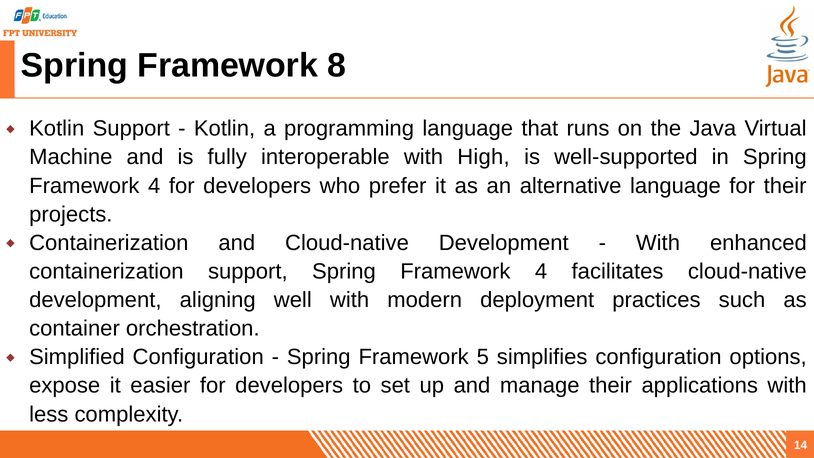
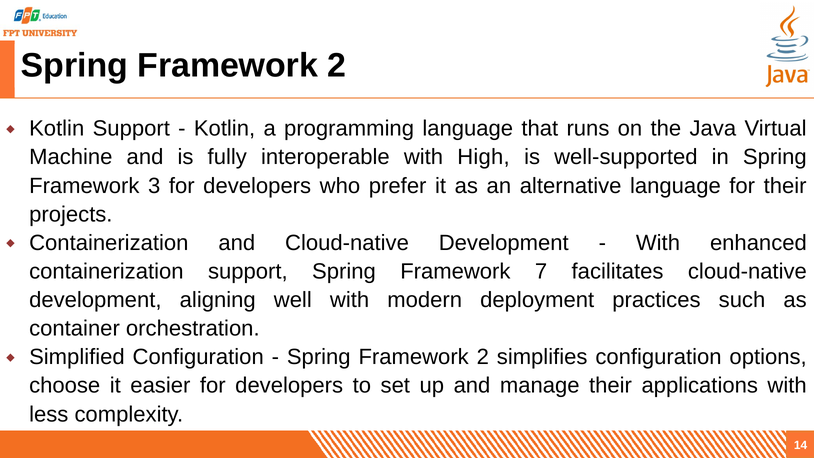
8: 8 -> 2 (337, 65)
4: 4 -> 3 (154, 186)
support Spring Framework 4: 4 -> 7 (541, 271)
5: 5 -> 2 (483, 357)
expose: expose -> choose (65, 386)
